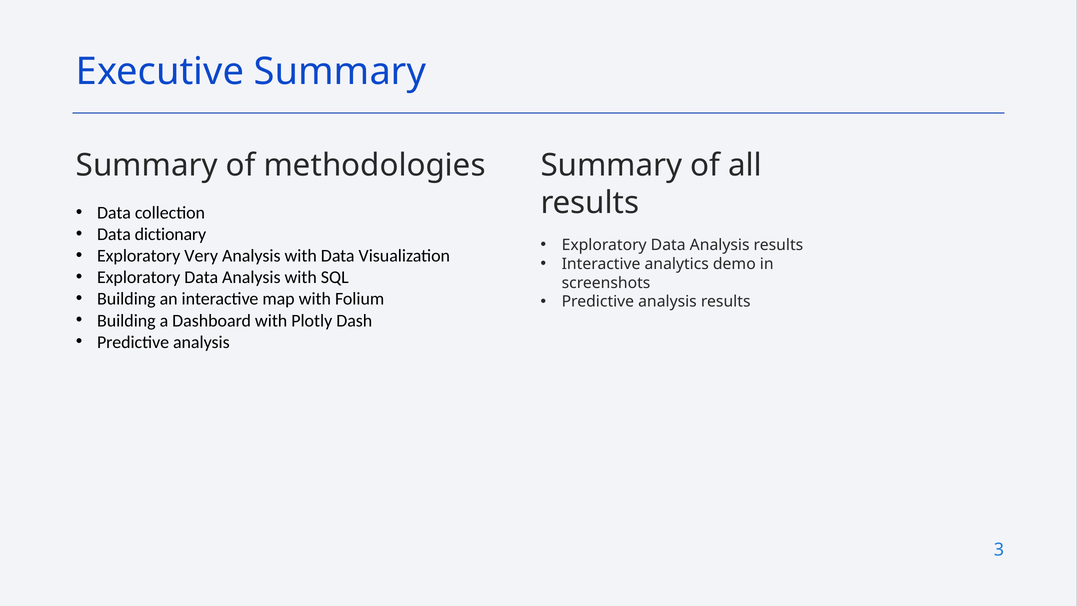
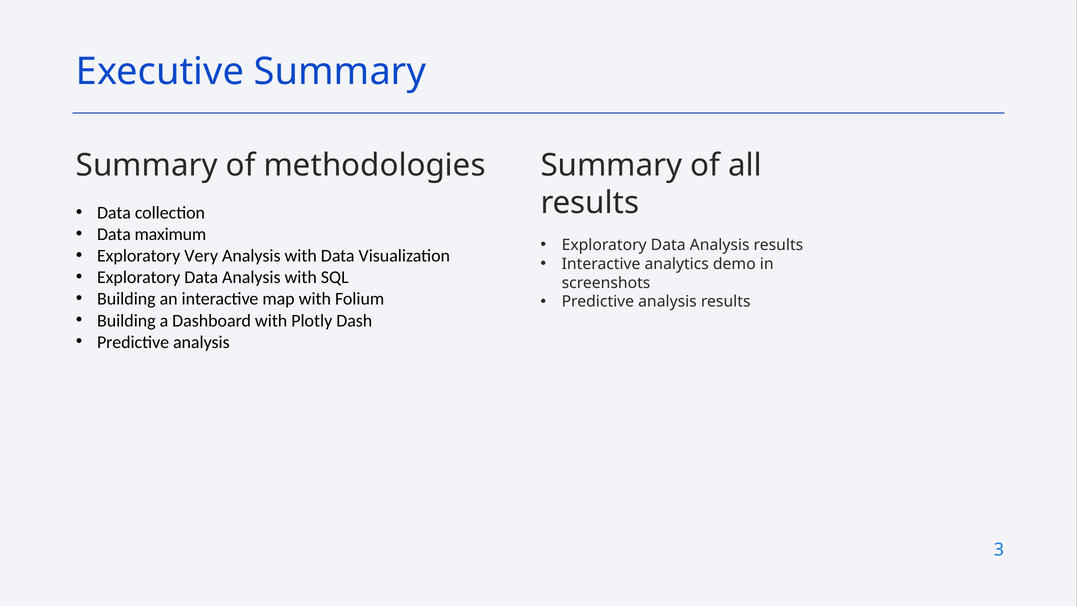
dictionary: dictionary -> maximum (170, 234)
